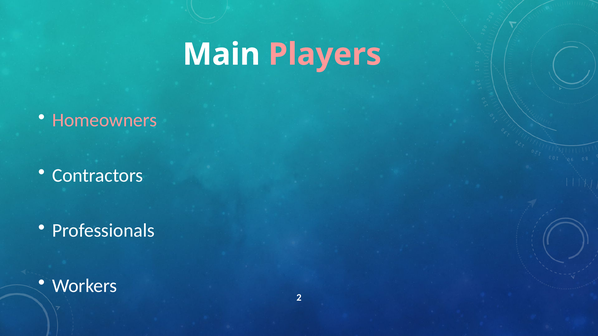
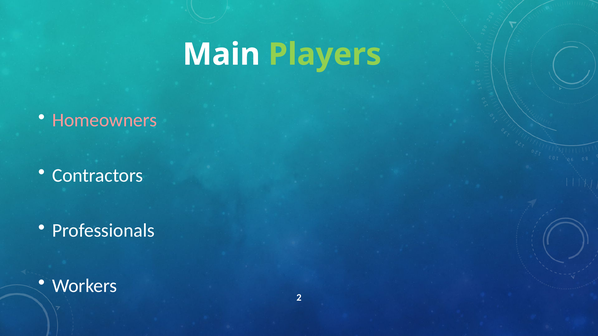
Players colour: pink -> light green (325, 55)
